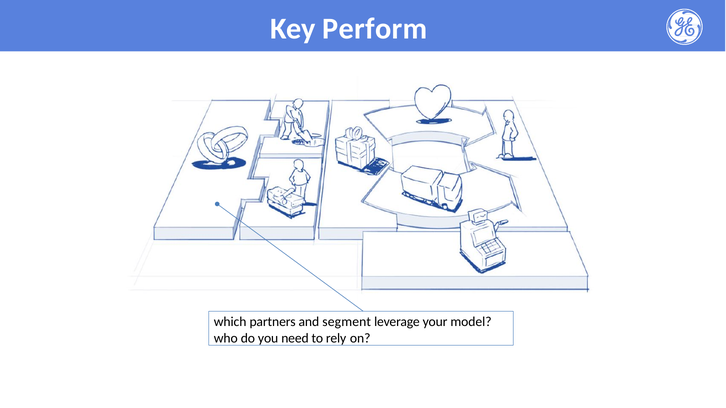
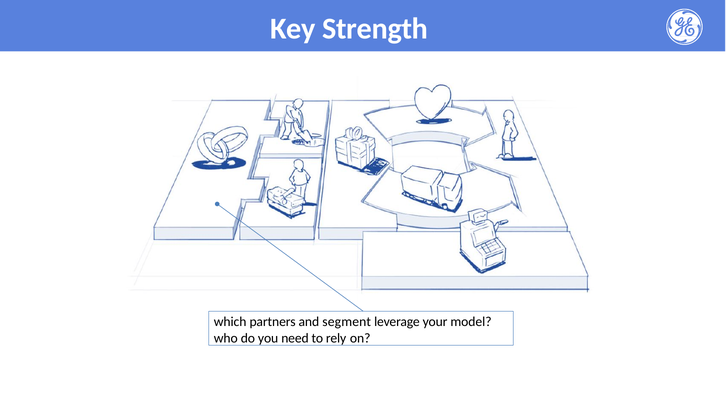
Perform: Perform -> Strength (375, 29)
